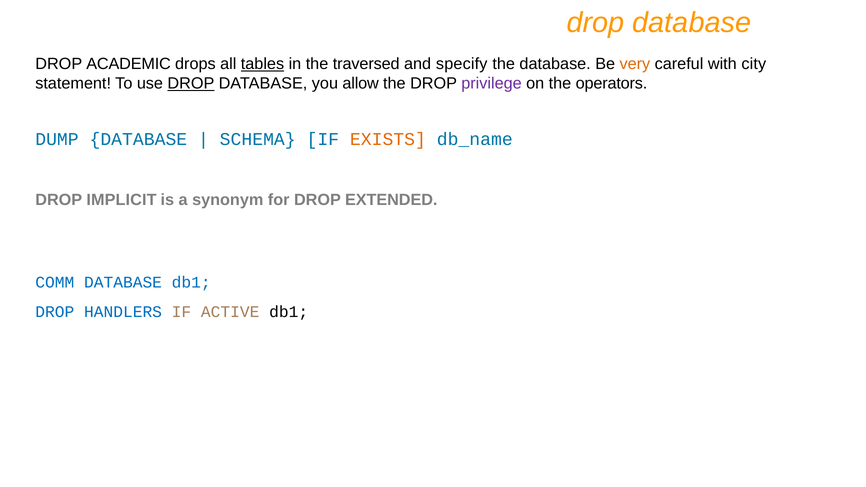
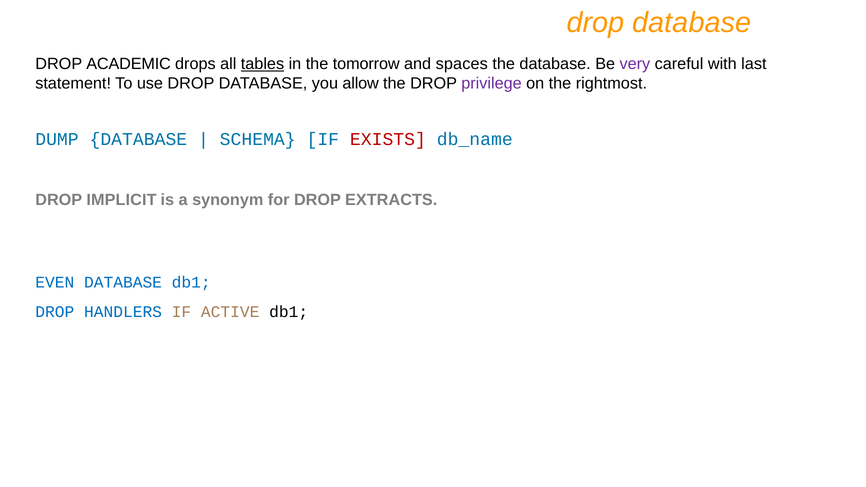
traversed: traversed -> tomorrow (366, 64)
specify: specify -> spaces (462, 64)
very colour: orange -> purple (635, 64)
city: city -> last (754, 64)
DROP underline: present -> none (191, 83)
operators: operators -> rightmost (611, 83)
EXISTS colour: orange -> red (388, 139)
EXTENDED: EXTENDED -> EXTRACTS (391, 200)
COMM: COMM -> EVEN (55, 283)
